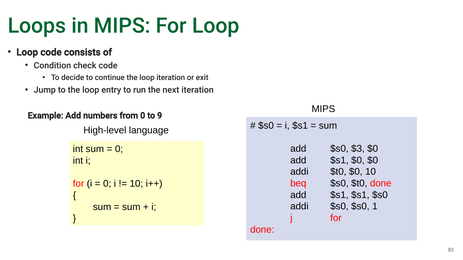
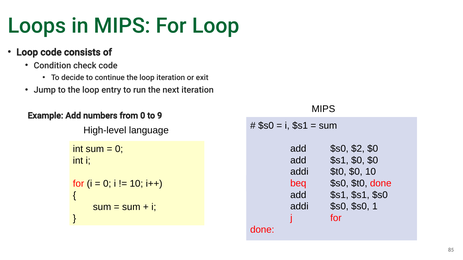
$3: $3 -> $2 (358, 149)
